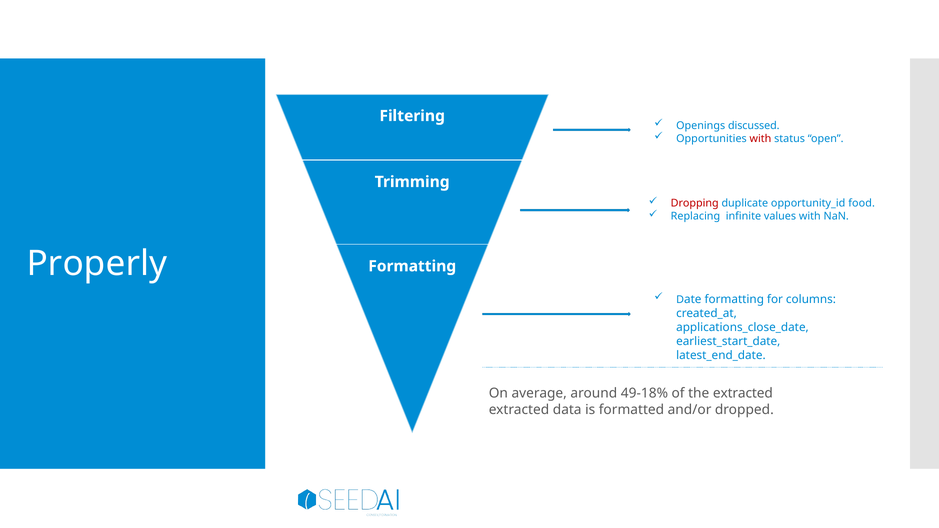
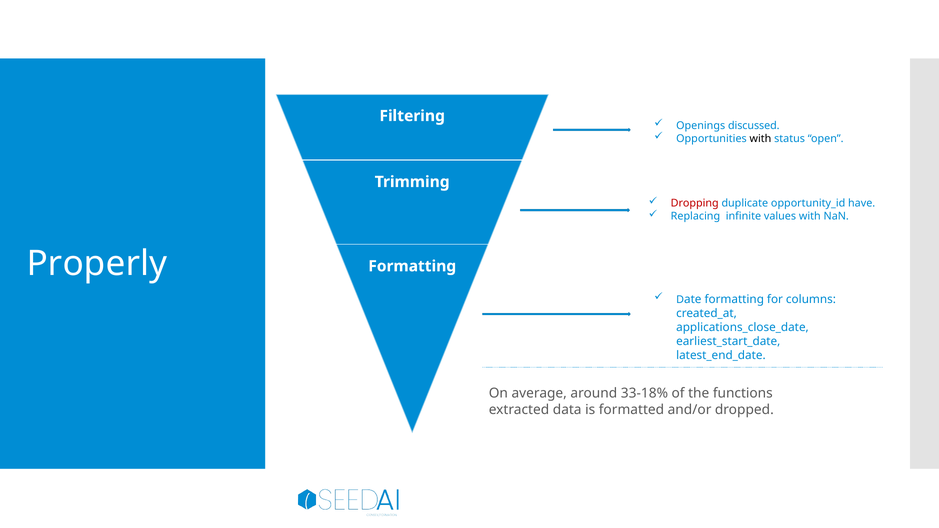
with colour: red -> black (760, 139)
food: food -> have (862, 203)
49-18%: 49-18% -> 33-18% (644, 394)
the extracted: extracted -> functions (743, 394)
